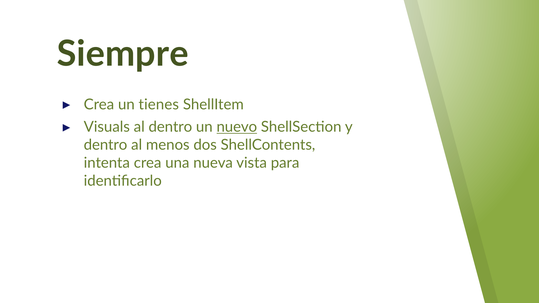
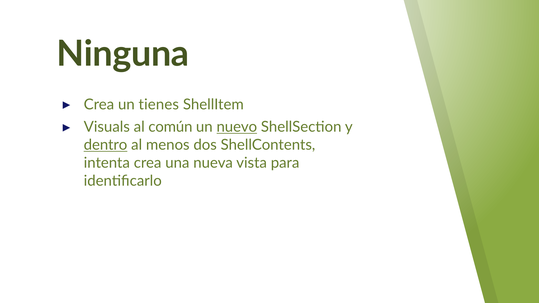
Siempre: Siempre -> Ninguna (123, 54)
al dentro: dentro -> común (170, 127)
dentro underline: none -> present (106, 145)
